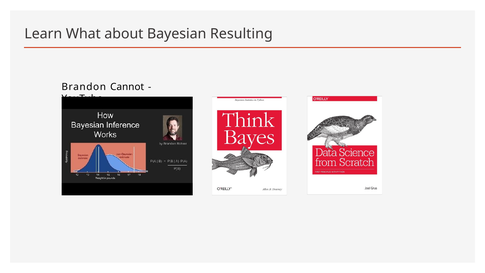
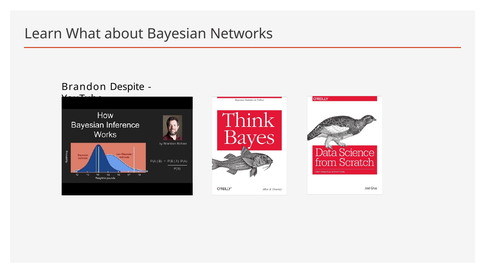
Resulting: Resulting -> Networks (241, 34)
Cannot: Cannot -> Despite (127, 87)
